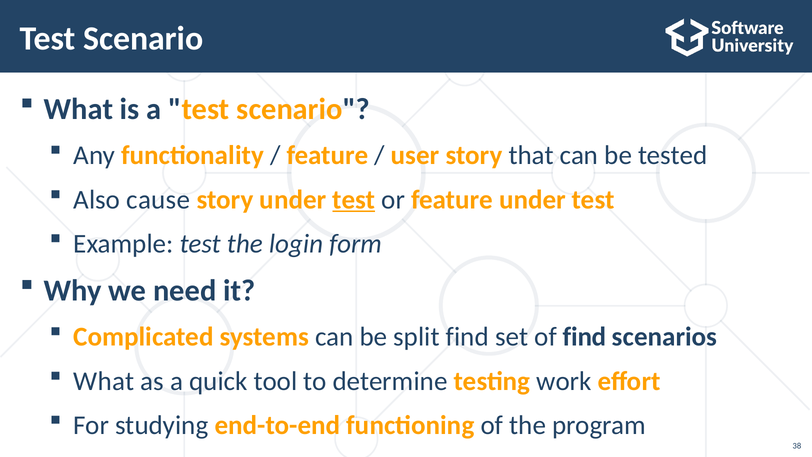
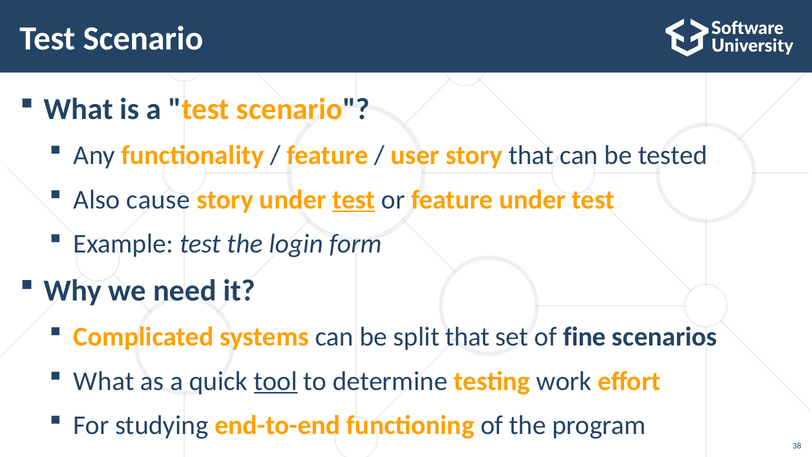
split find: find -> that (468, 337)
of find: find -> fine (585, 337)
tool underline: none -> present (276, 381)
